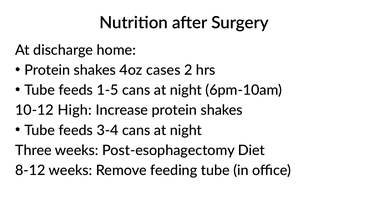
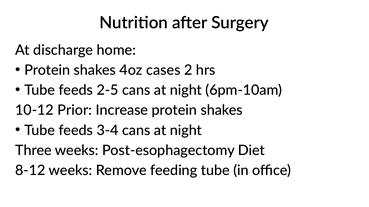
1-5: 1-5 -> 2-5 (108, 90)
High: High -> Prior (75, 111)
